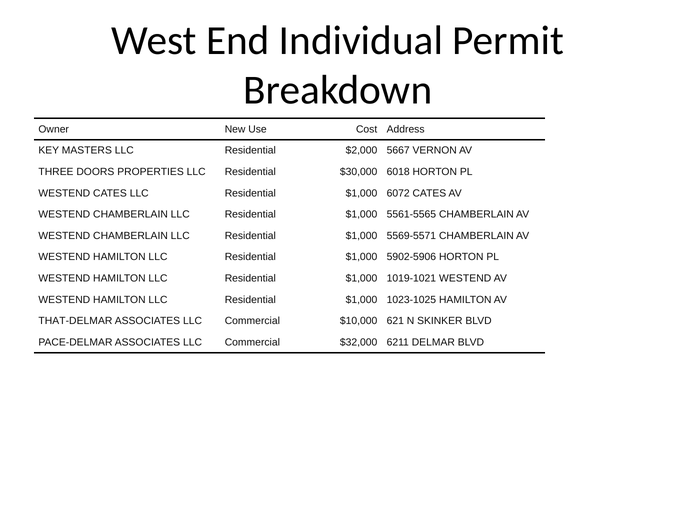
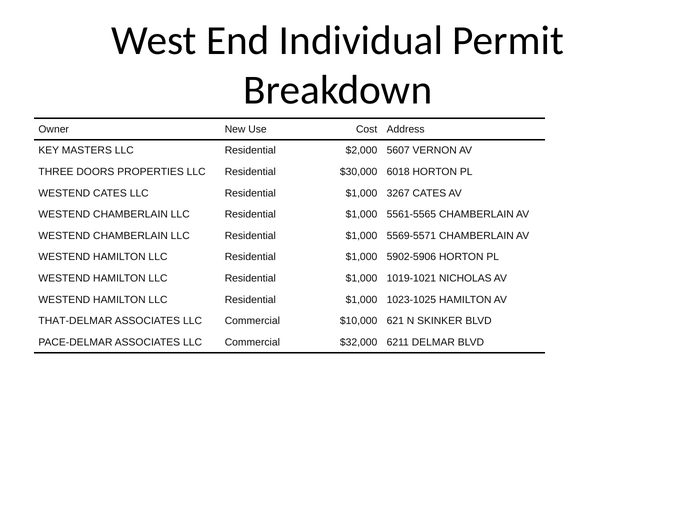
5667: 5667 -> 5607 (398, 151)
6072: 6072 -> 3267 (398, 193)
1019-1021 WESTEND: WESTEND -> NICHOLAS (465, 278)
